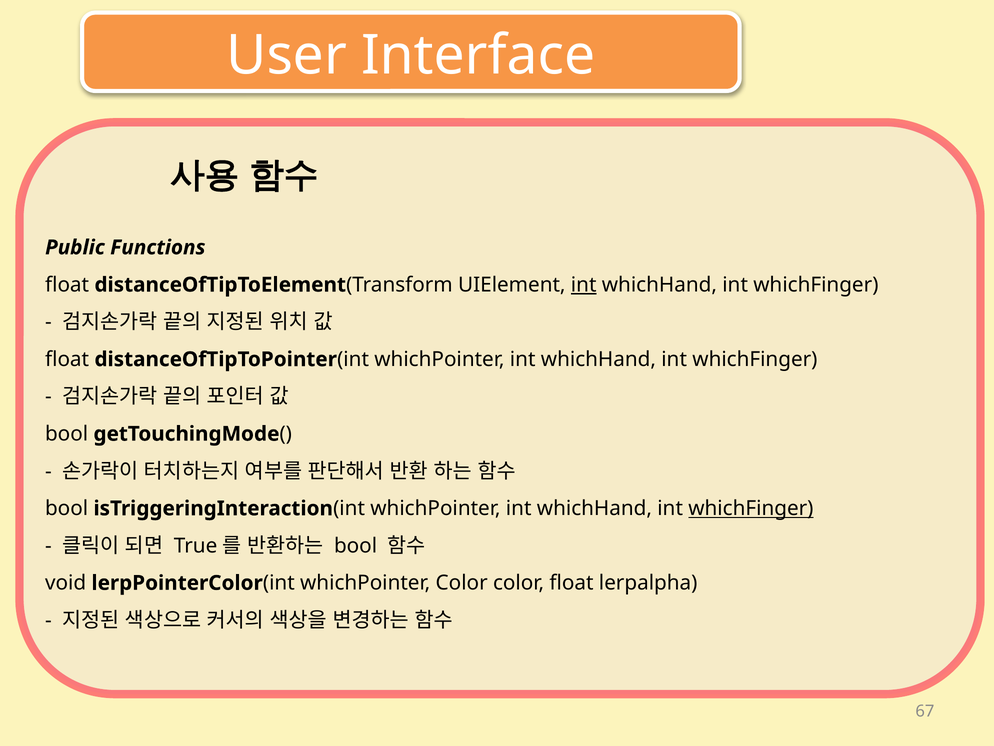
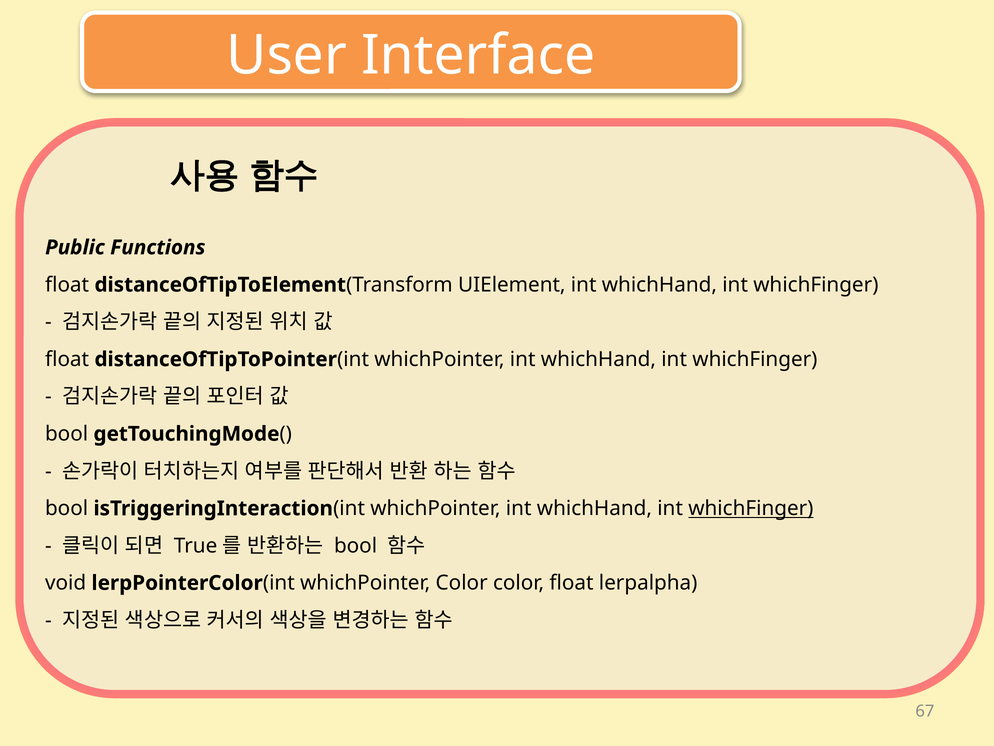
int underline: present -> none (584, 285)
